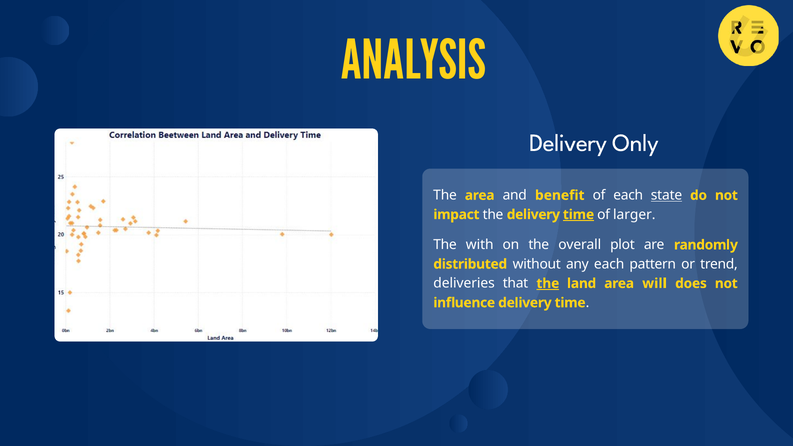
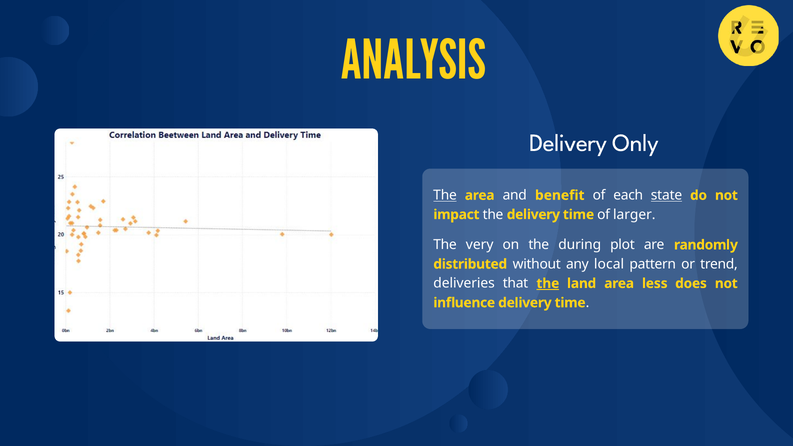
The underline: none -> present (445, 195)
time underline: present -> none (579, 215)
with: with -> very (480, 245)
overall: overall -> during (580, 245)
any each: each -> local (609, 264)
will: will -> less (655, 283)
